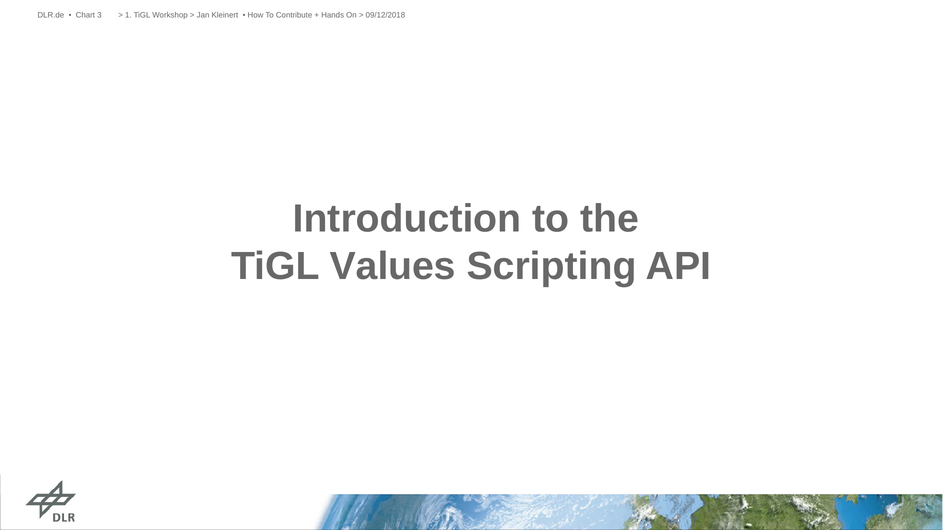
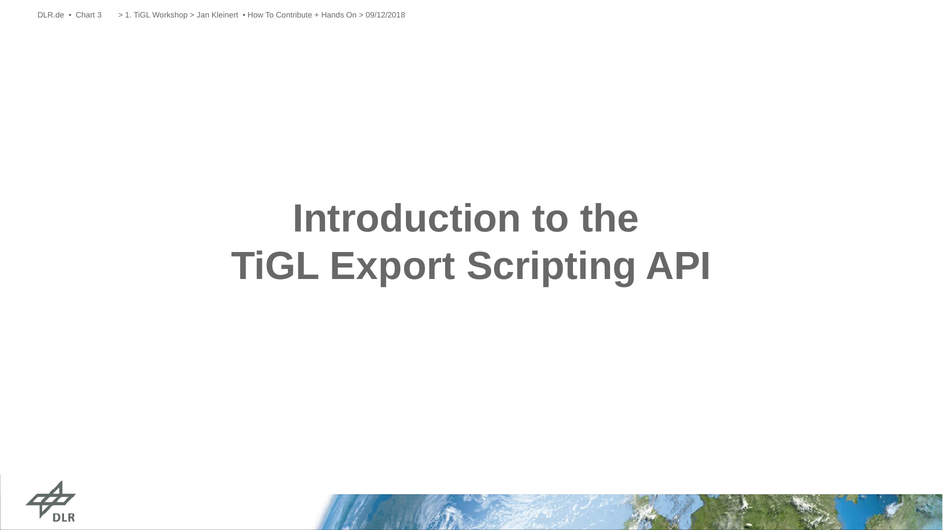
Values: Values -> Export (393, 266)
